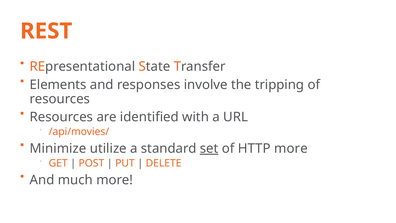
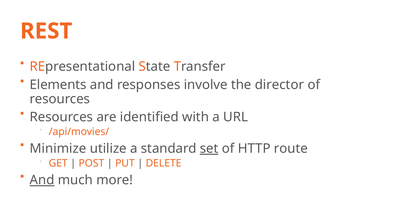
tripping: tripping -> director (279, 85)
HTTP more: more -> route (291, 148)
And underline: none -> present (42, 180)
